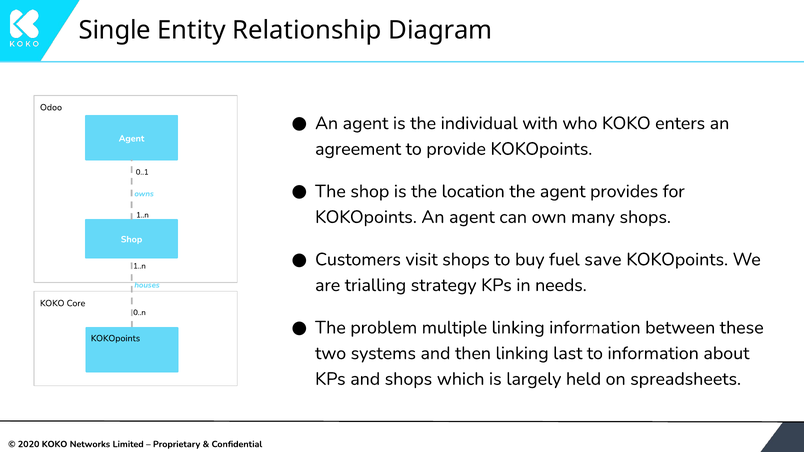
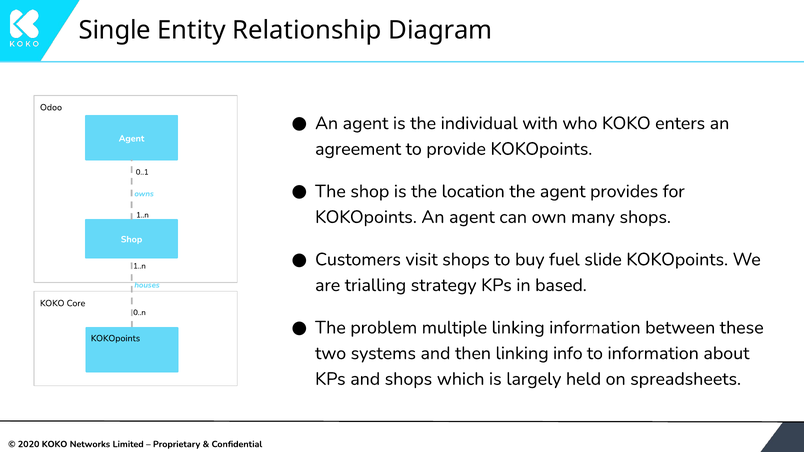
save: save -> slide (603, 260)
needs: needs -> based (561, 285)
last: last -> info (568, 353)
